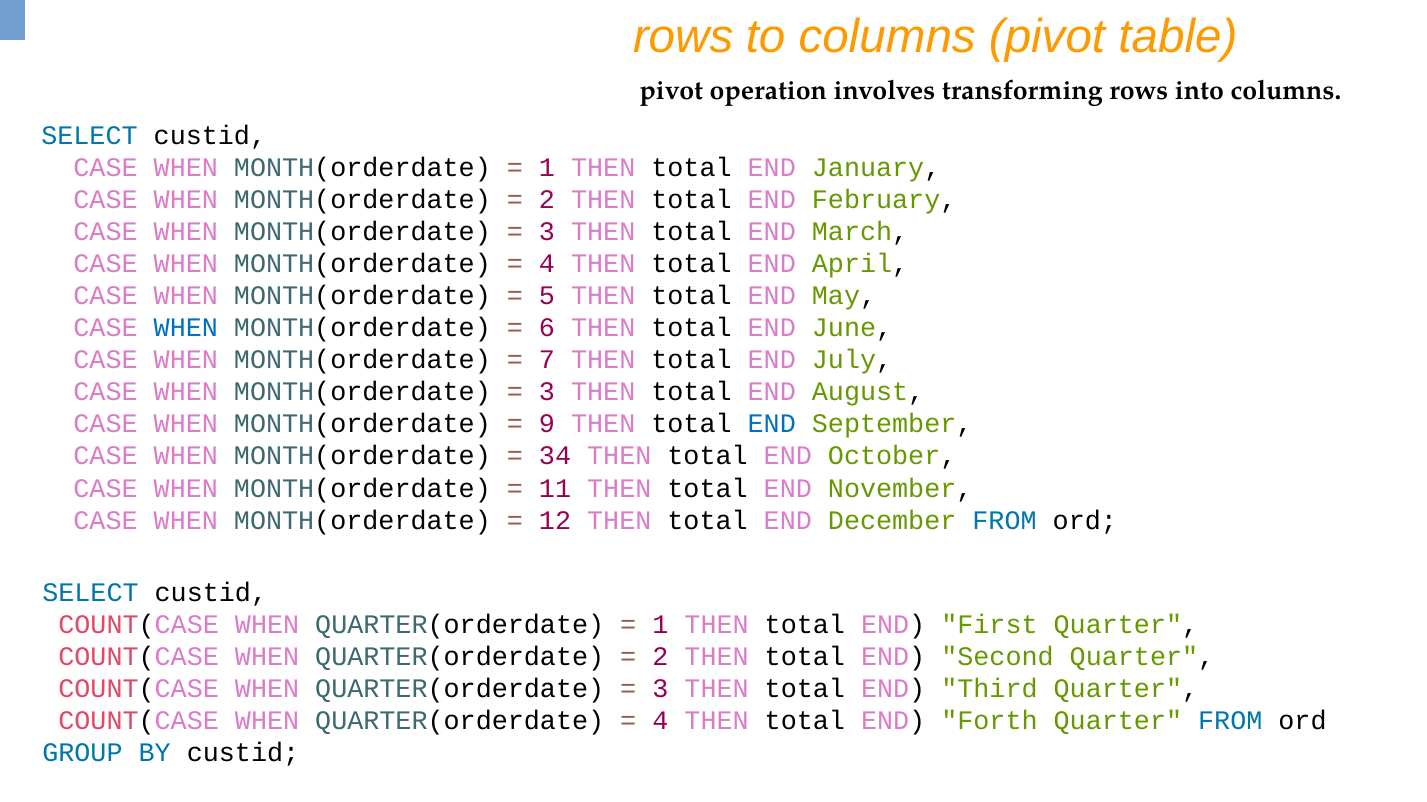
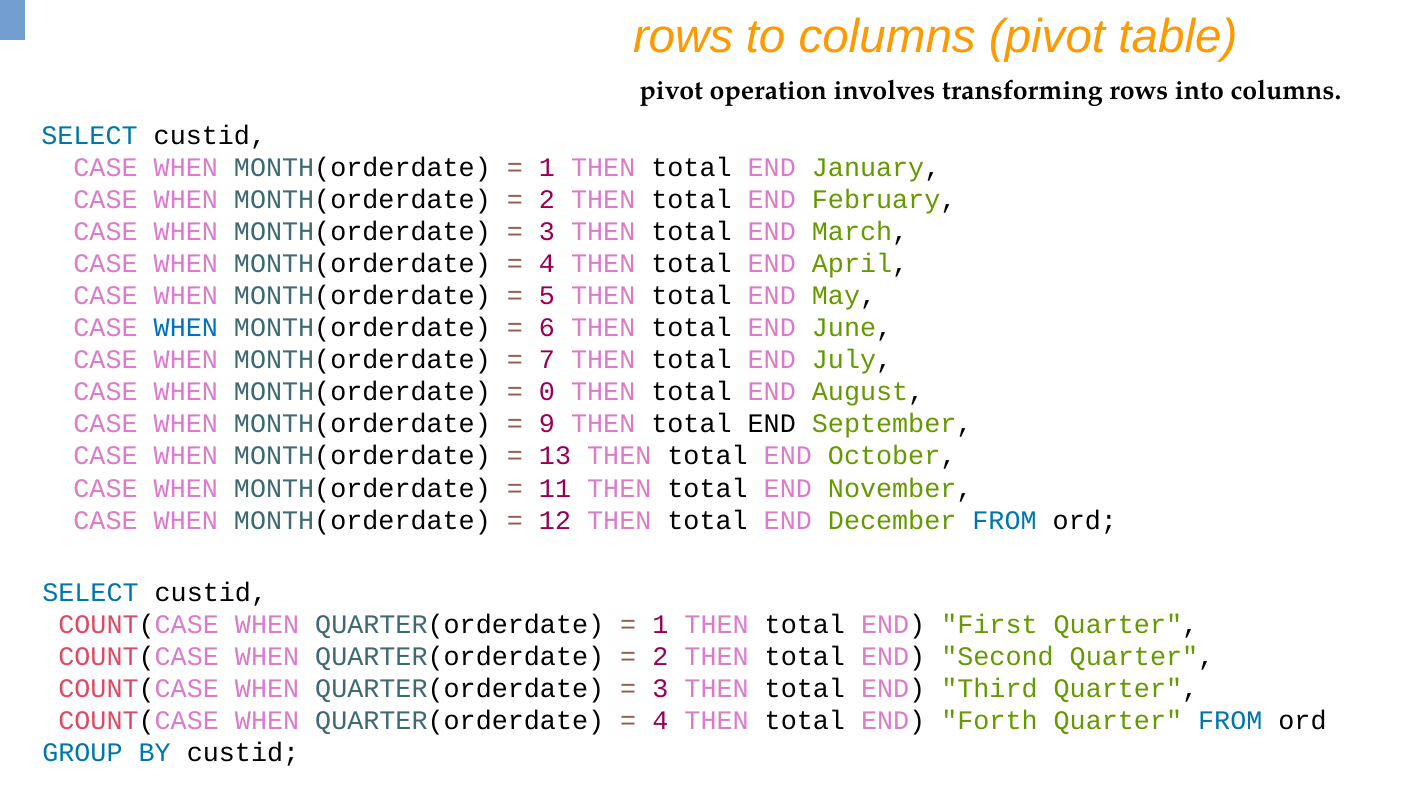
3: 3 -> 0 (547, 392)
END colour: blue -> black (772, 424)
34: 34 -> 13 (555, 457)
